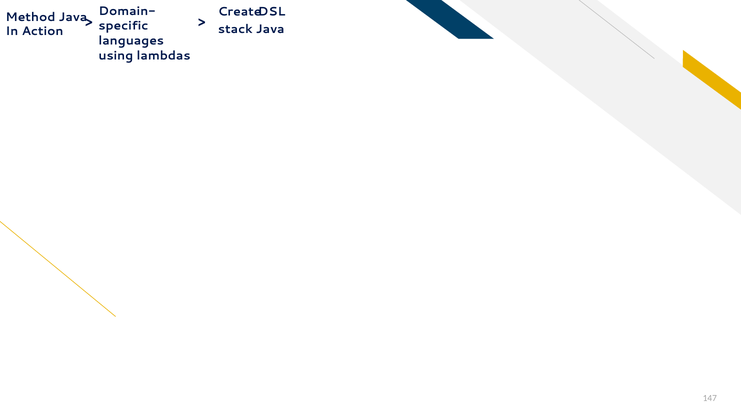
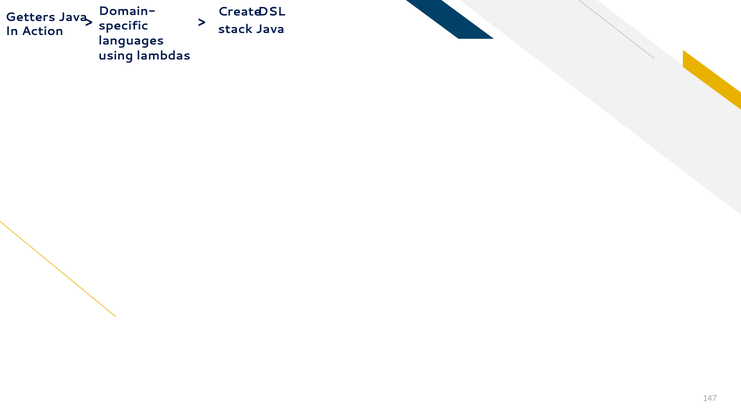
Method: Method -> Getters (30, 17)
